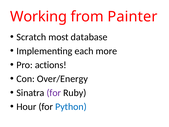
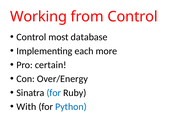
from Painter: Painter -> Control (133, 17)
Scratch: Scratch -> Control (31, 37)
actions: actions -> certain (51, 65)
for colour: purple -> blue (54, 93)
Hour: Hour -> With (26, 106)
